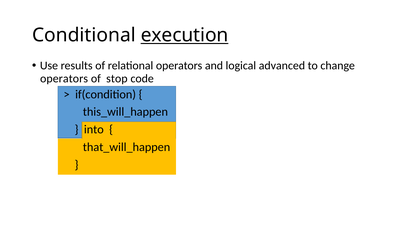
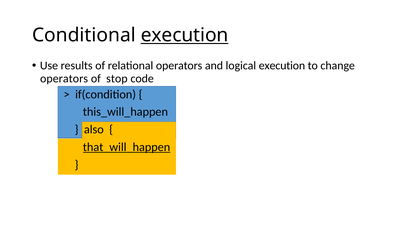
logical advanced: advanced -> execution (282, 66)
into: into -> also (94, 130)
that_will_happen underline: none -> present (127, 147)
